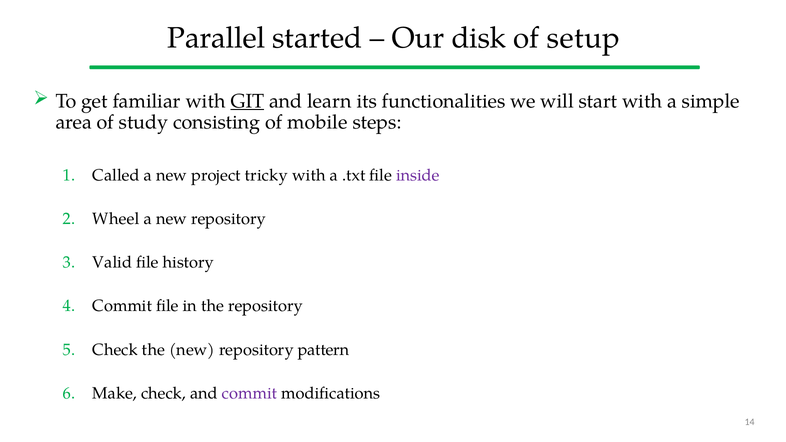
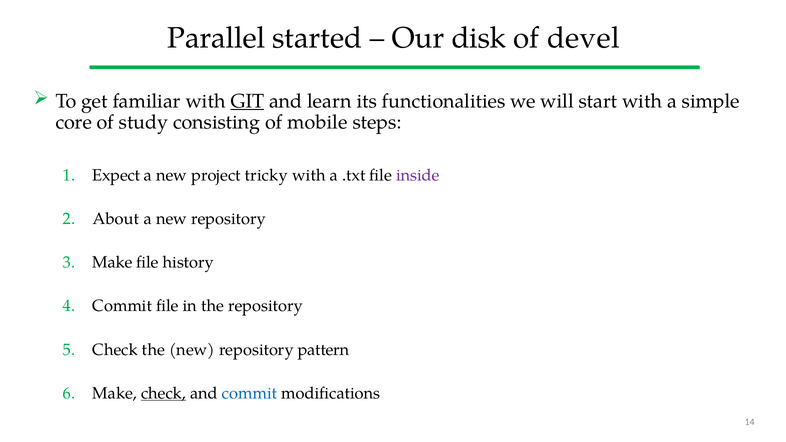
setup: setup -> devel (583, 38)
area: area -> core (74, 122)
Called: Called -> Expect (116, 175)
Wheel: Wheel -> About (116, 219)
Valid: Valid -> Make (112, 263)
check underline: none -> present (164, 393)
commit colour: purple -> blue (250, 393)
